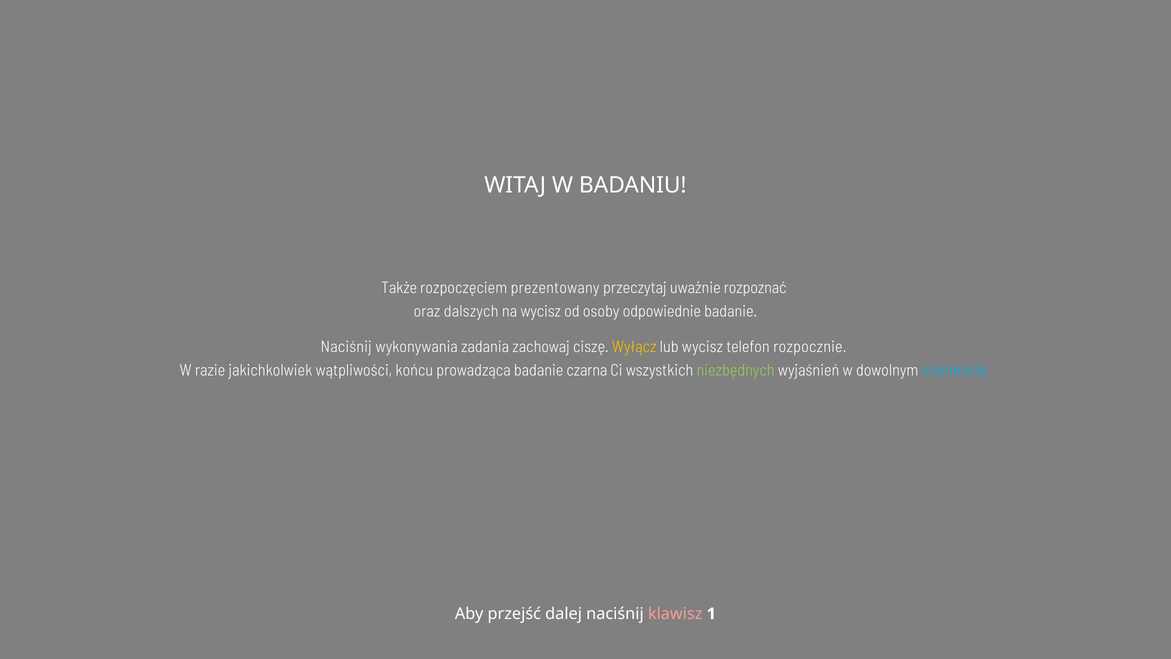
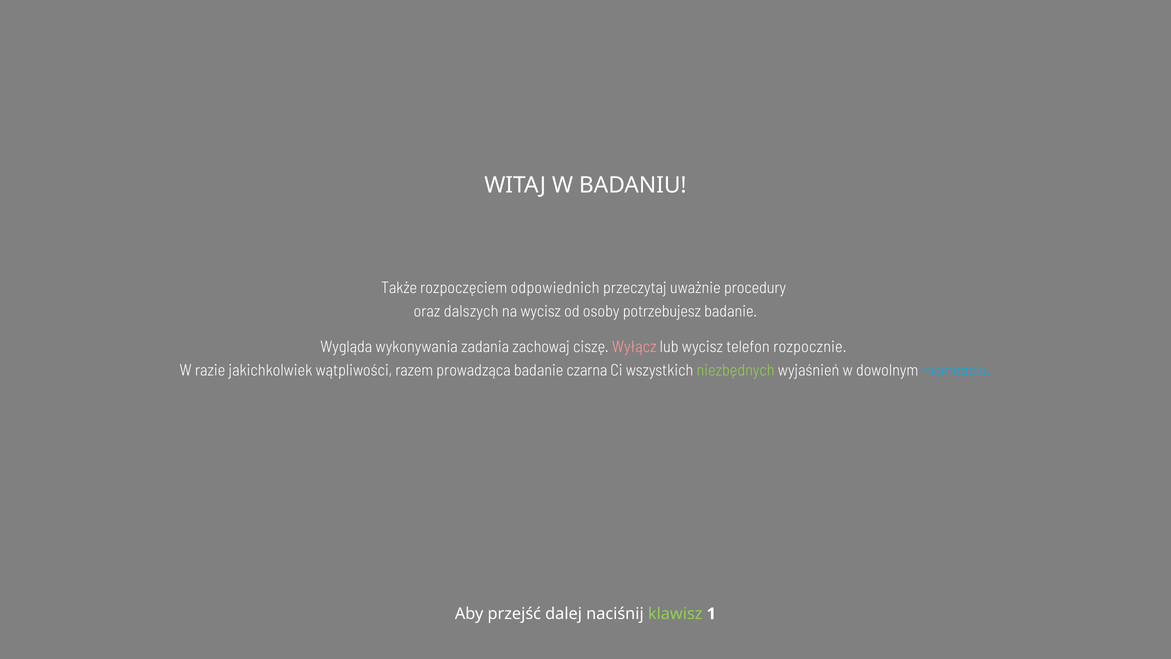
prezentowany: prezentowany -> odpowiednich (555, 288)
rozpoznać: rozpoznać -> procedury (755, 288)
odpowiednie: odpowiednie -> potrzebujesz (662, 311)
Naciśnij: Naciśnij -> Wygląda (346, 347)
Wyłącz colour: yellow -> pink (634, 347)
końcu: końcu -> razem (414, 370)
klawisz colour: pink -> light green (675, 614)
